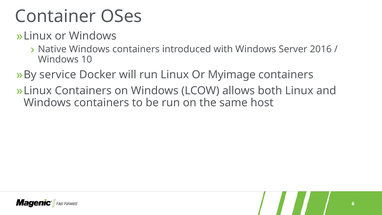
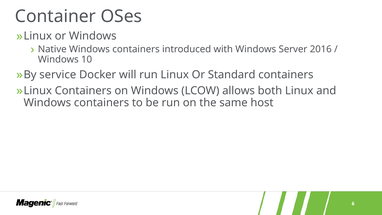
Myimage: Myimage -> Standard (232, 75)
